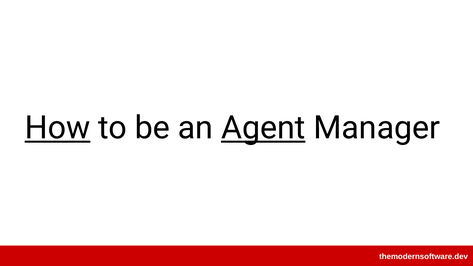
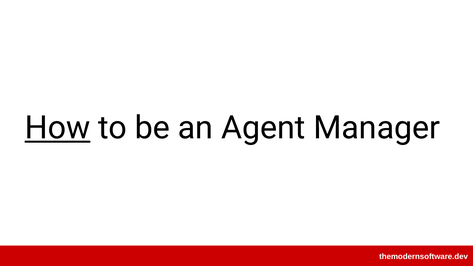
Agent underline: present -> none (263, 128)
